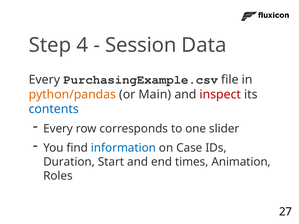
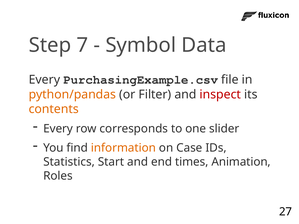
4: 4 -> 7 (82, 45)
Session: Session -> Symbol (141, 45)
Main: Main -> Filter (155, 94)
contents colour: blue -> orange (54, 109)
information colour: blue -> orange (123, 148)
Duration: Duration -> Statistics (69, 162)
